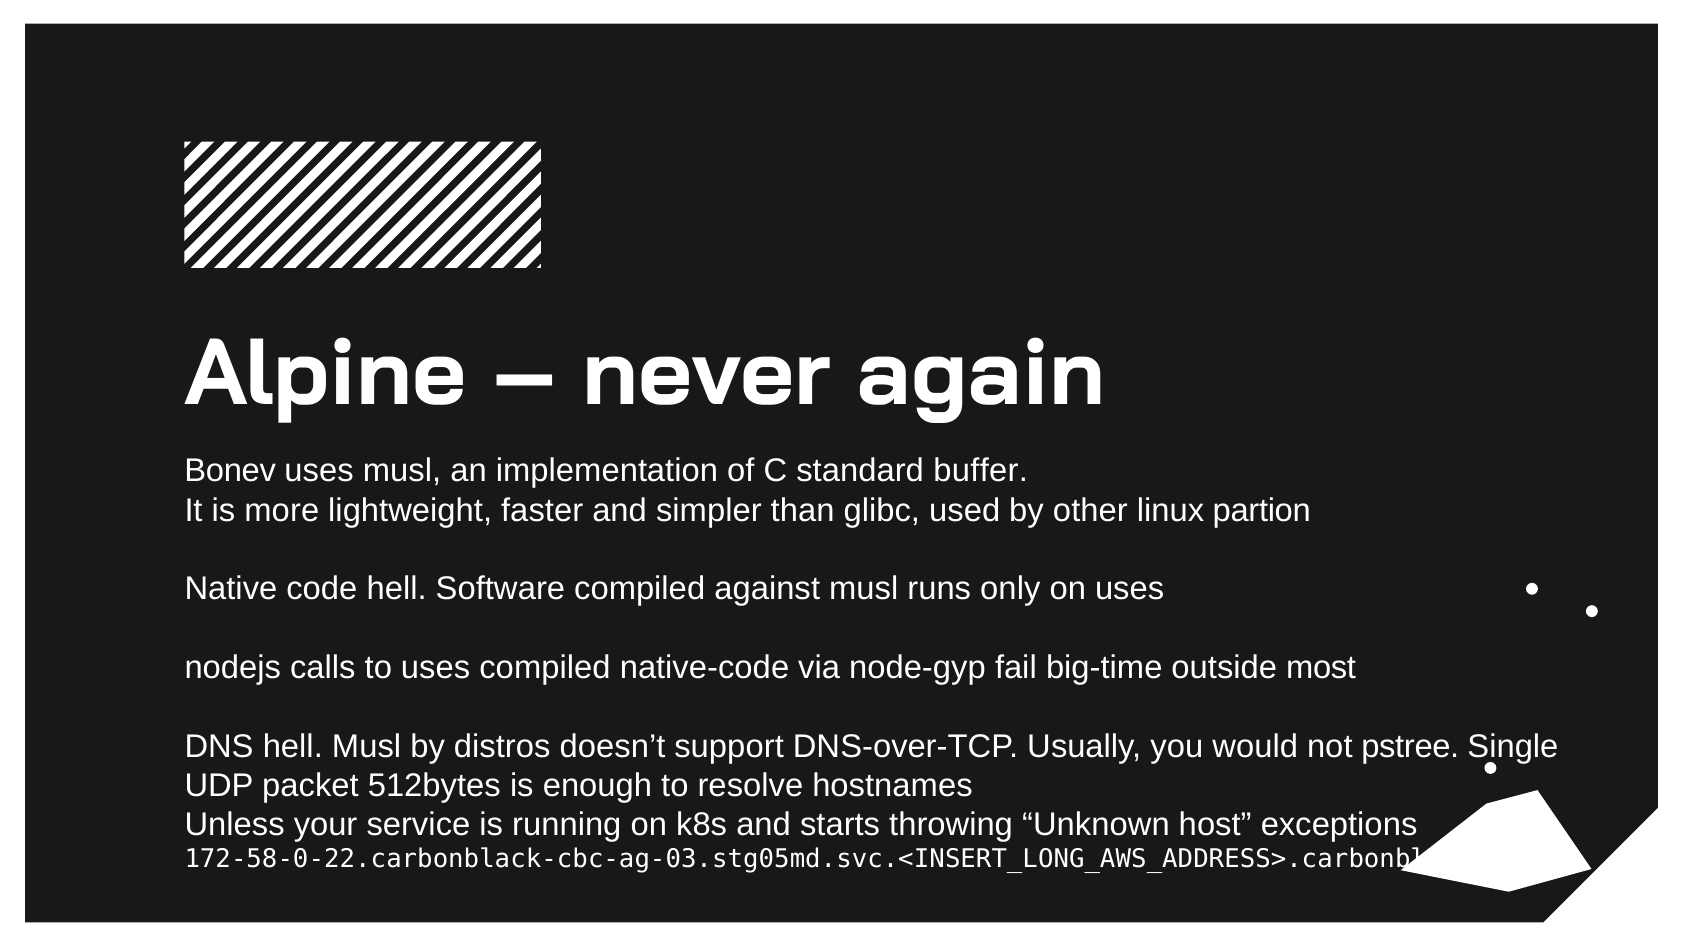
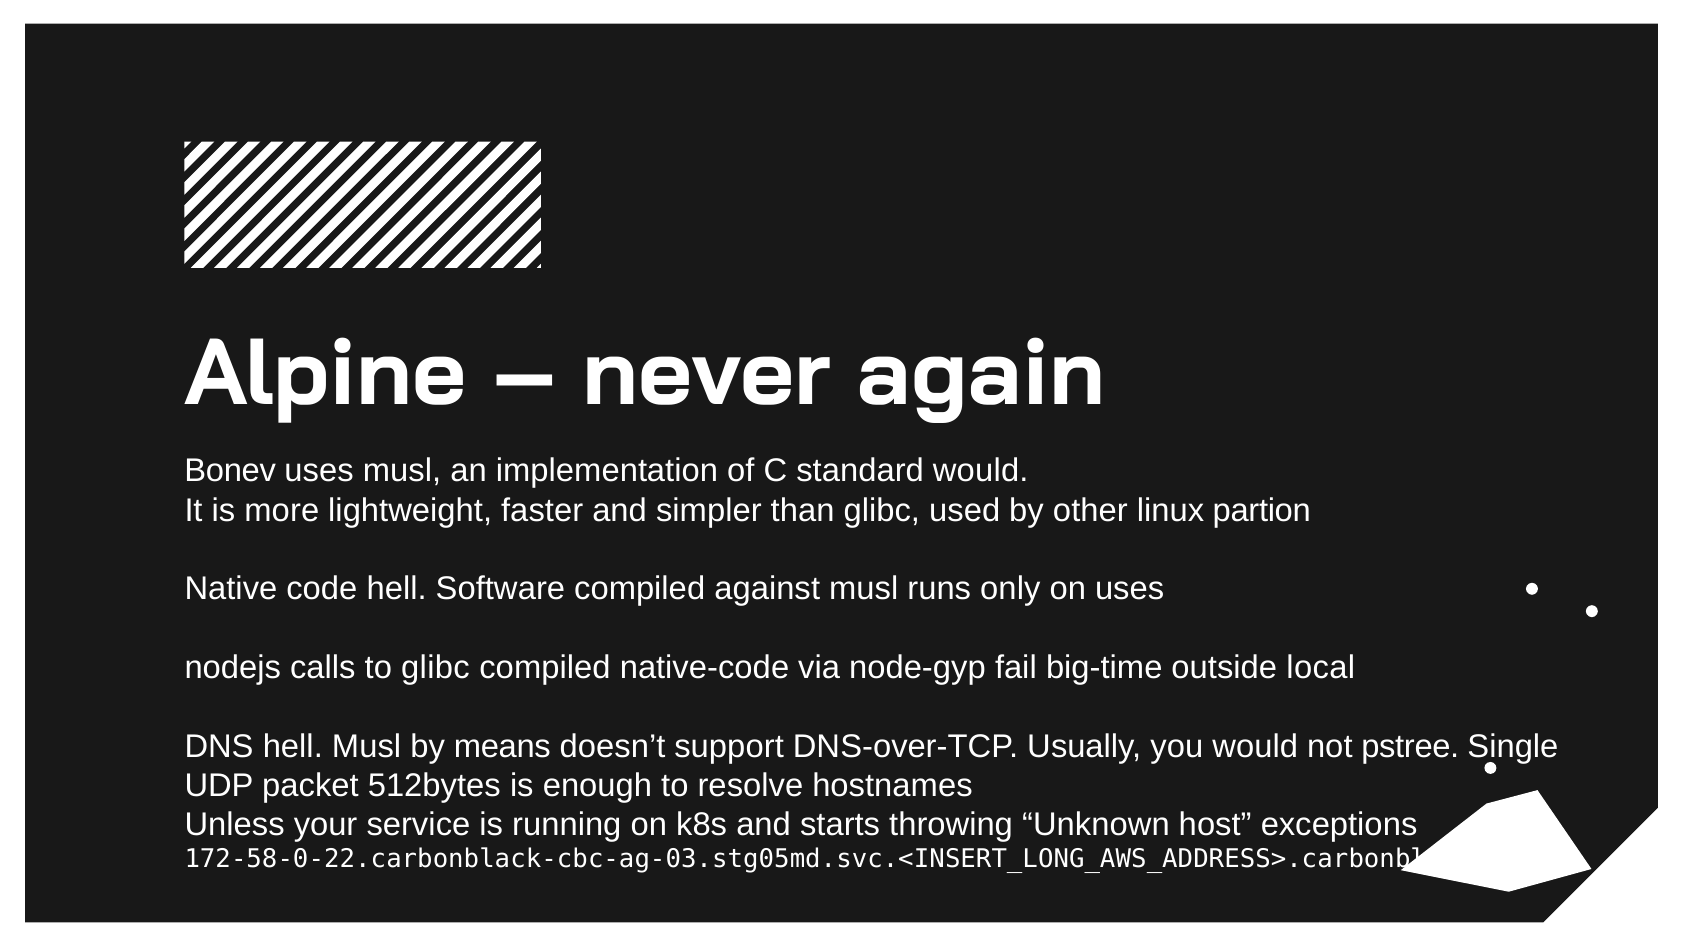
standard buffer: buffer -> would (981, 471)
to uses: uses -> glibc (435, 668)
most: most -> local (1321, 668)
distros: distros -> means (502, 746)
